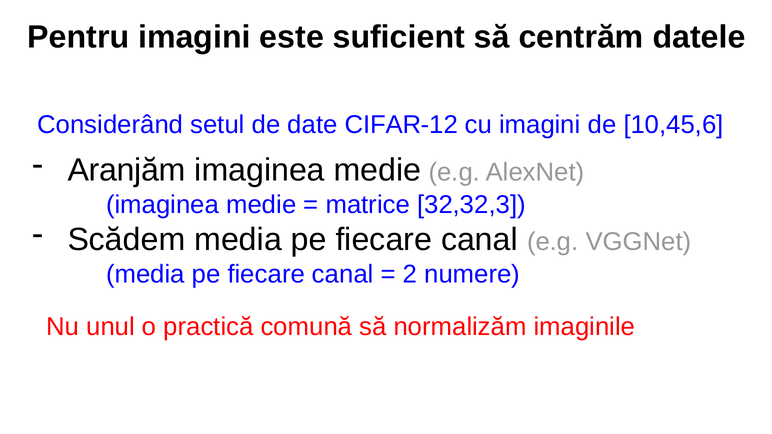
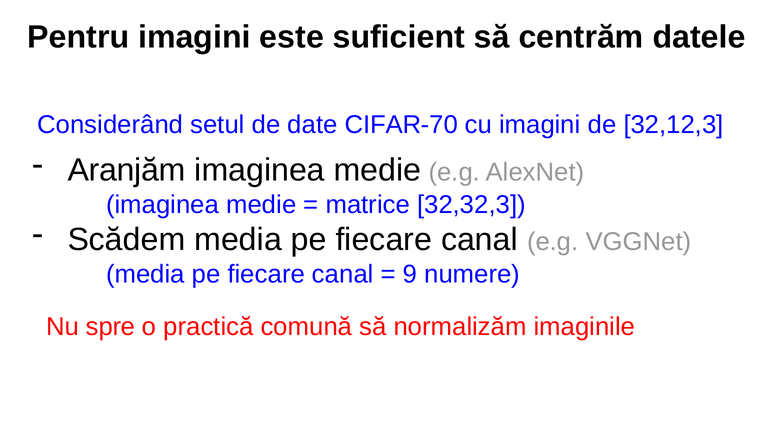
CIFAR-12: CIFAR-12 -> CIFAR-70 (401, 125)
10,45,6: 10,45,6 -> 32,12,3 (673, 125)
2: 2 -> 9 (410, 274)
unul: unul -> spre (111, 327)
